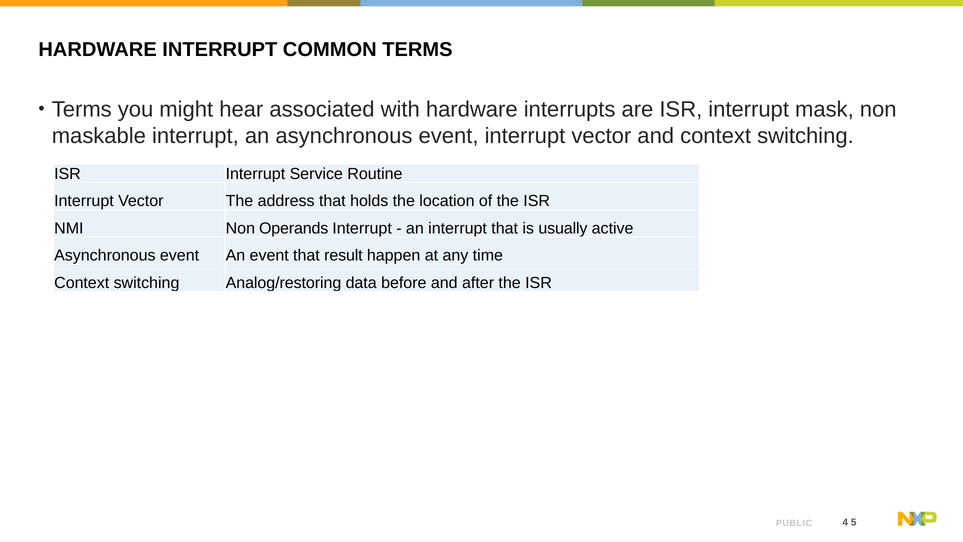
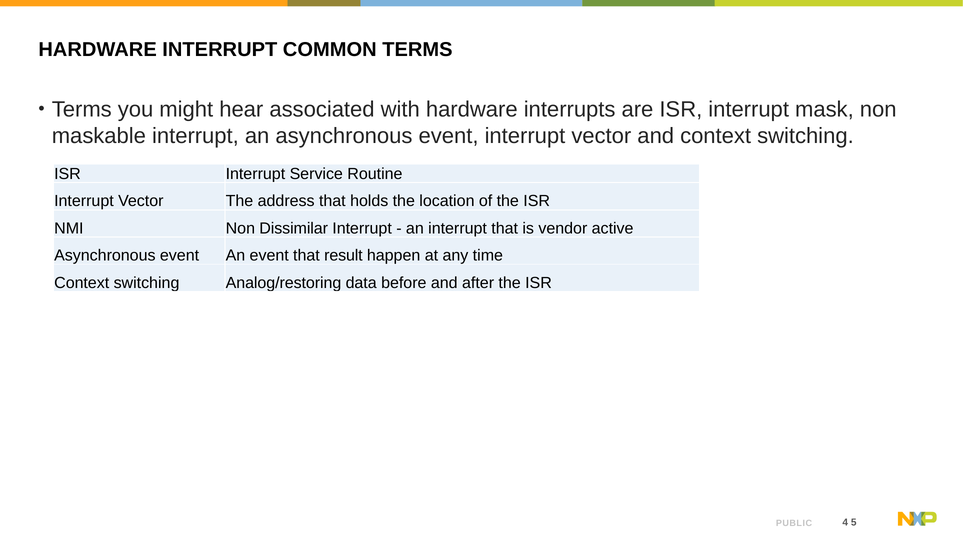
Operands: Operands -> Dissimilar (294, 228)
usually: usually -> vendor (563, 228)
